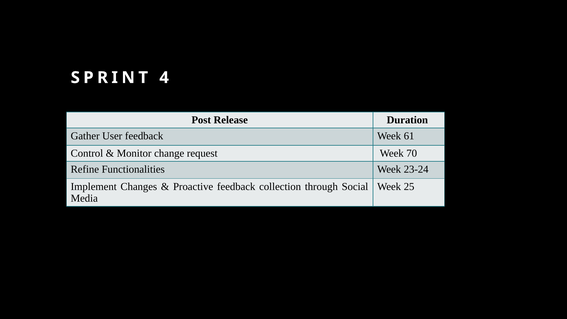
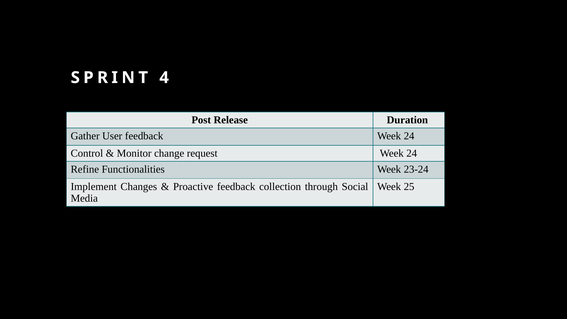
feedback Week 61: 61 -> 24 (409, 136)
request Week 70: 70 -> 24 (412, 153)
